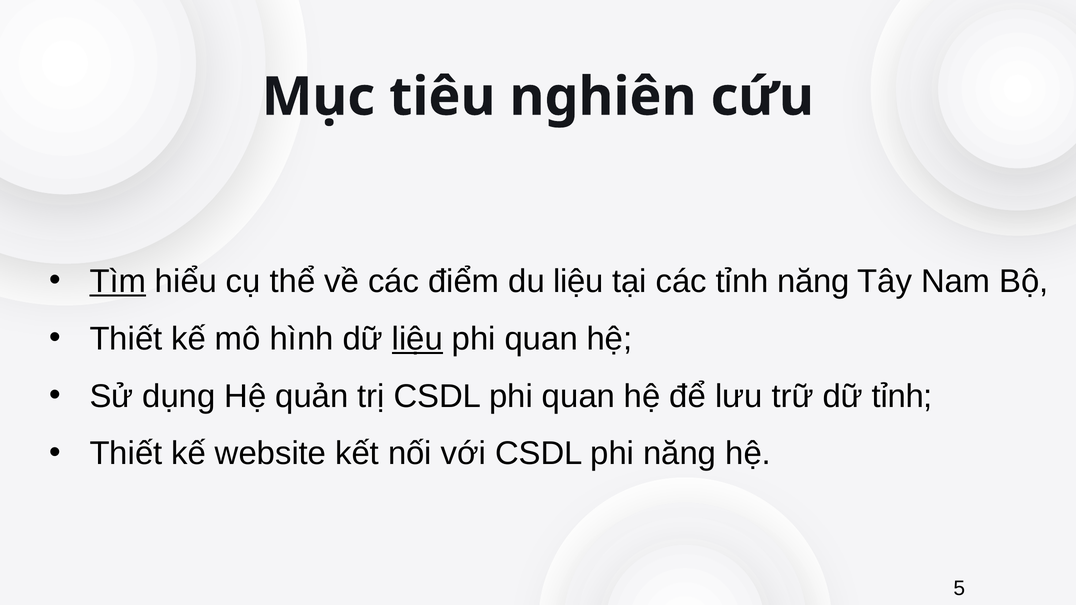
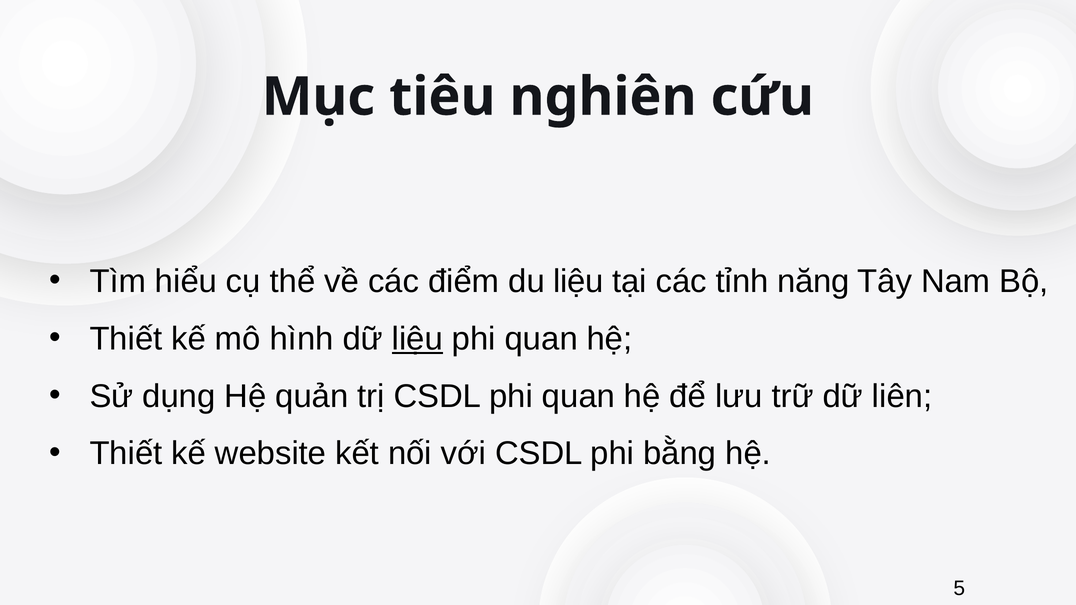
Tìm underline: present -> none (118, 282)
dữ tỉnh: tỉnh -> liên (902, 396)
phi năng: năng -> bằng (680, 454)
